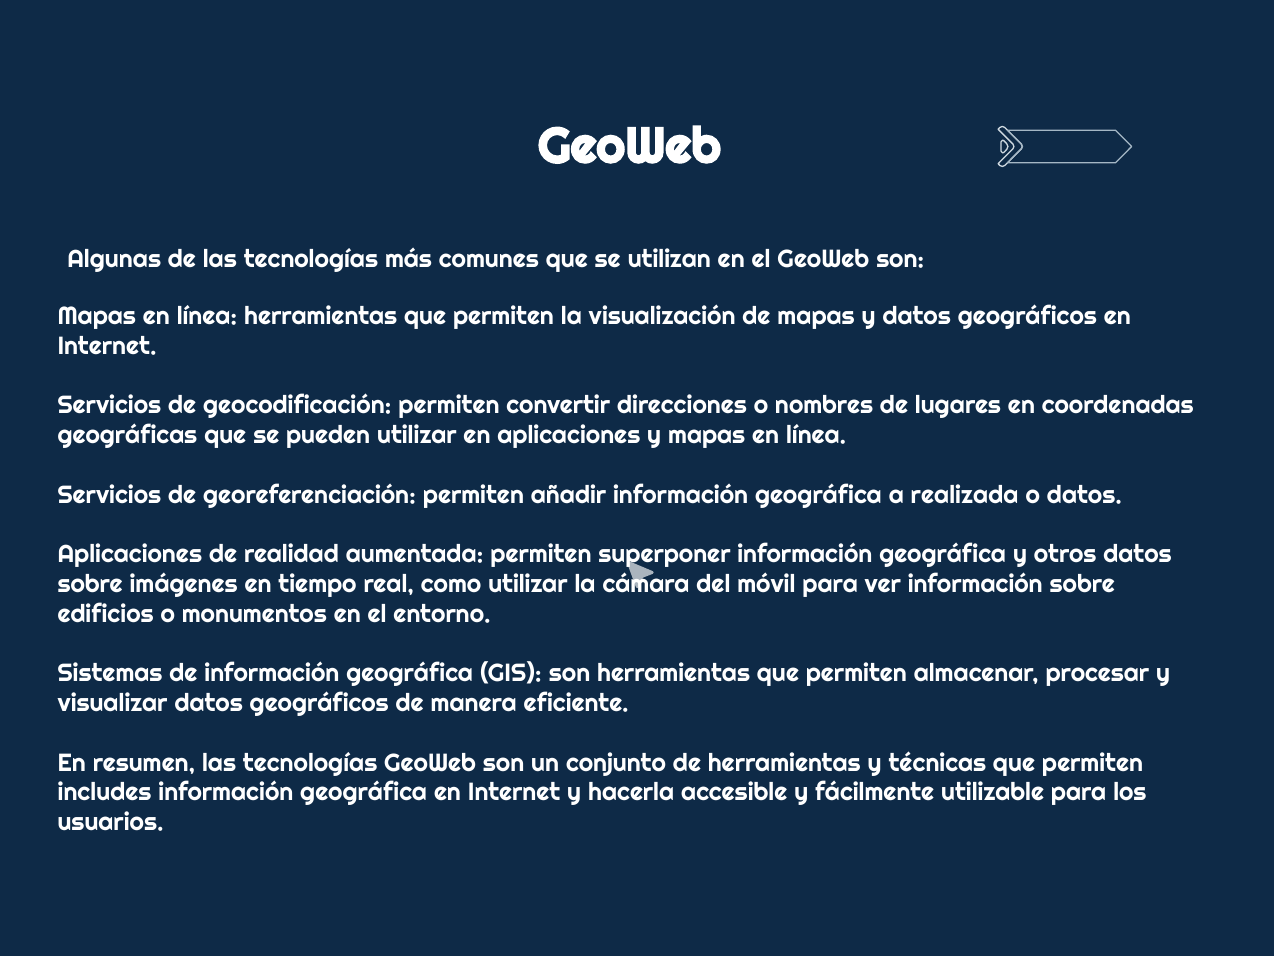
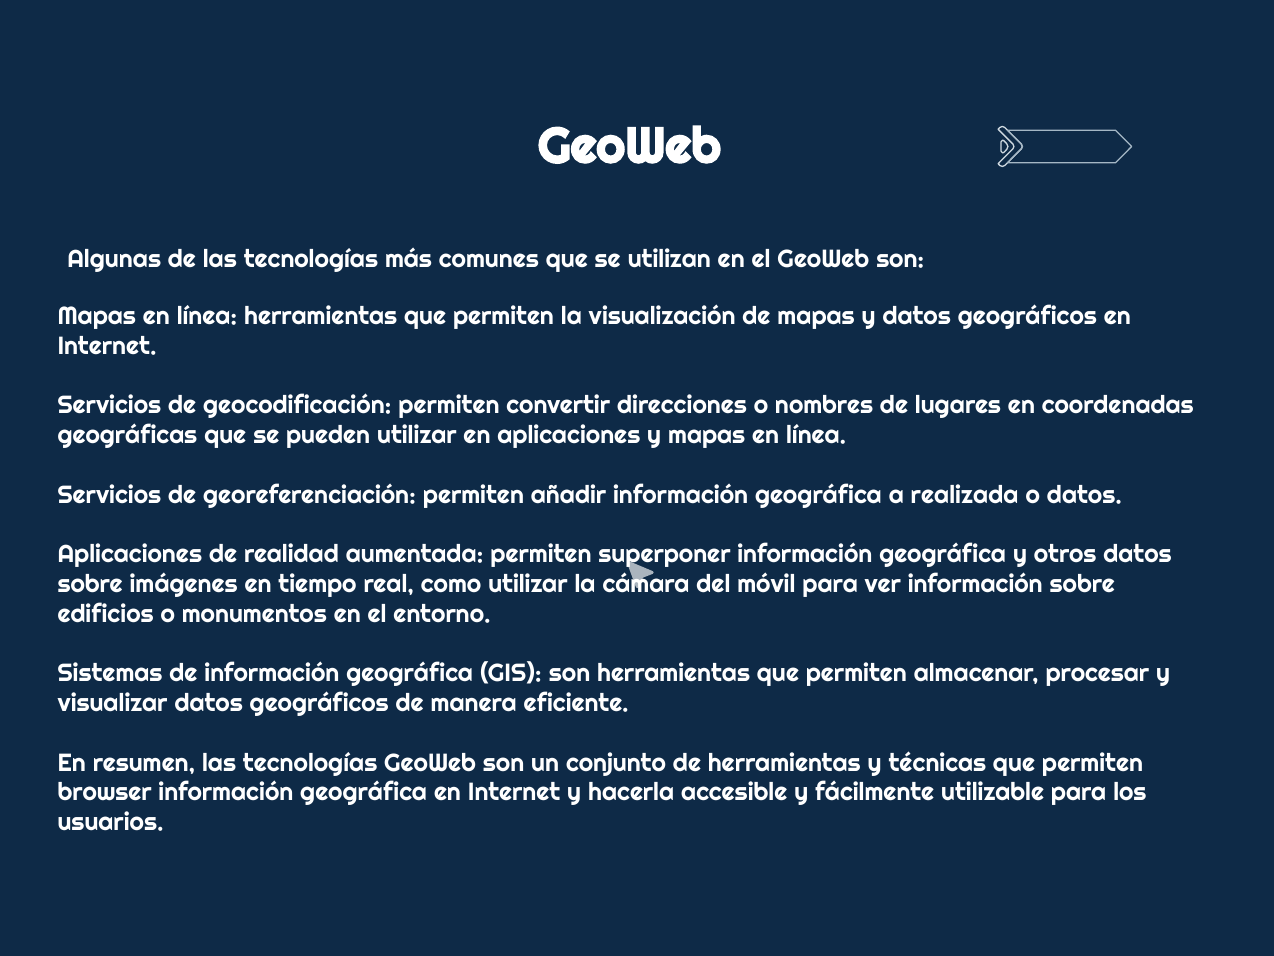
includes: includes -> browser (105, 792)
